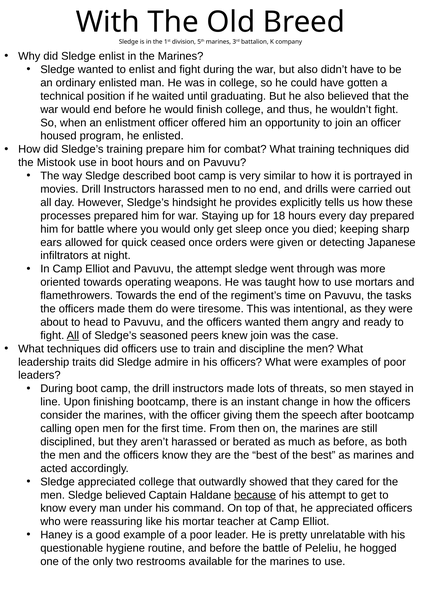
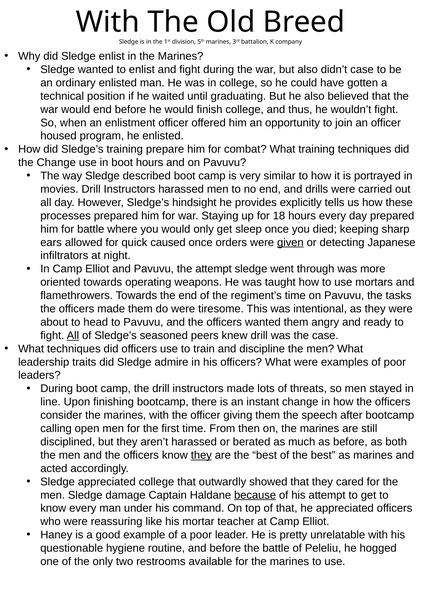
didn’t have: have -> case (362, 69)
the Mistook: Mistook -> Change (56, 163)
ceased: ceased -> caused (168, 242)
given underline: none -> present (290, 242)
knew join: join -> drill (259, 335)
they underline: none -> present (201, 455)
Sledge believed: believed -> damage (126, 495)
